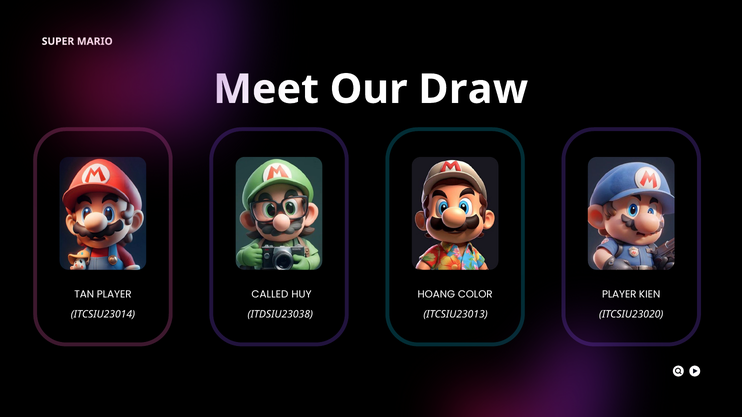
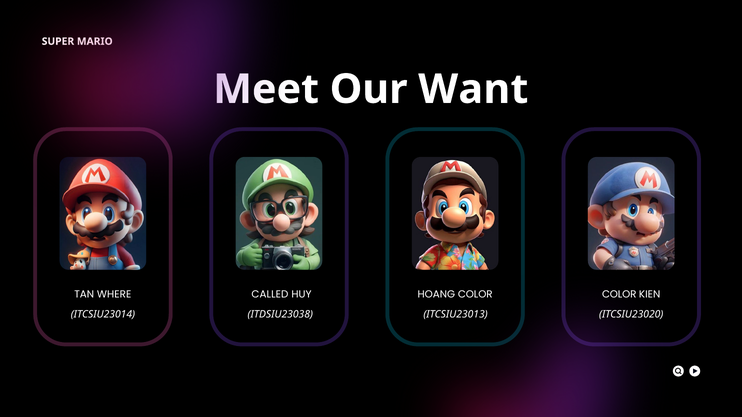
Draw: Draw -> Want (473, 89)
TAN PLAYER: PLAYER -> WHERE (114, 295)
PLAYER: PLAYER -> COLOR (619, 295)
